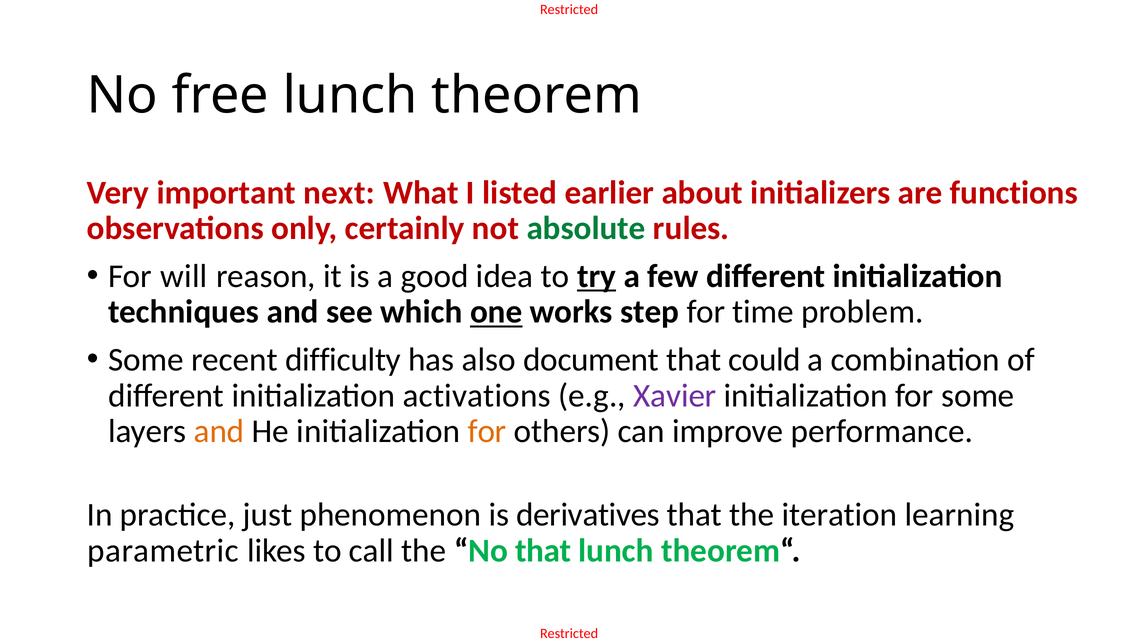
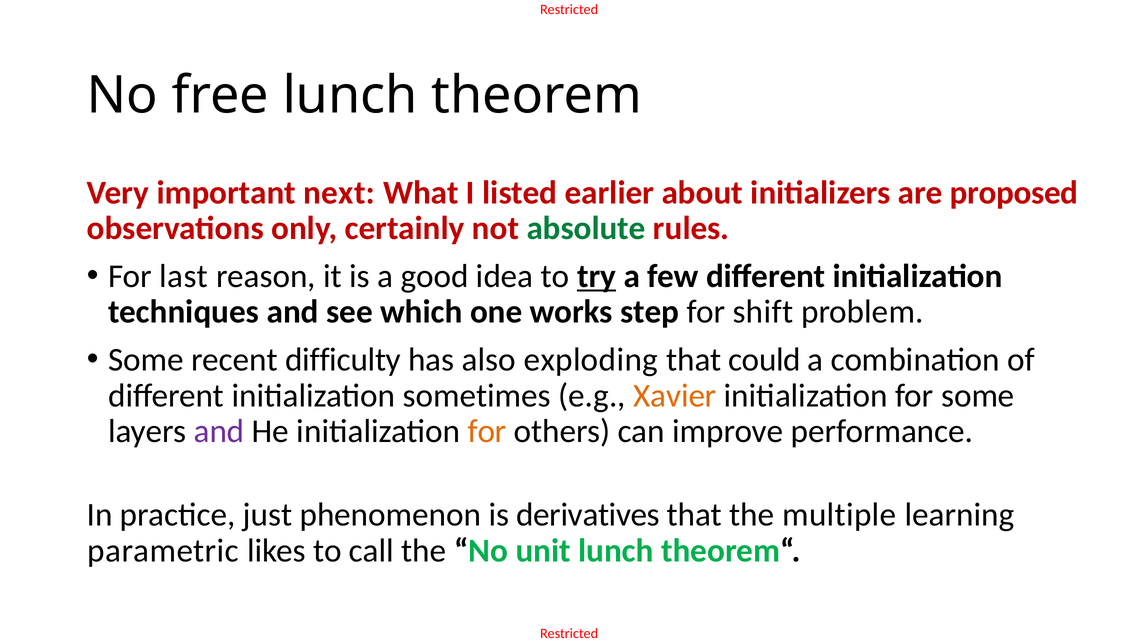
functions: functions -> proposed (1014, 193)
will: will -> last (184, 276)
one underline: present -> none (496, 312)
time: time -> shift (763, 312)
document: document -> exploding (591, 360)
activations: activations -> sometimes (477, 395)
Xavier colour: purple -> orange (675, 395)
and colour: orange -> purple (219, 431)
iteration: iteration -> multiple (839, 515)
No that: that -> unit (543, 550)
